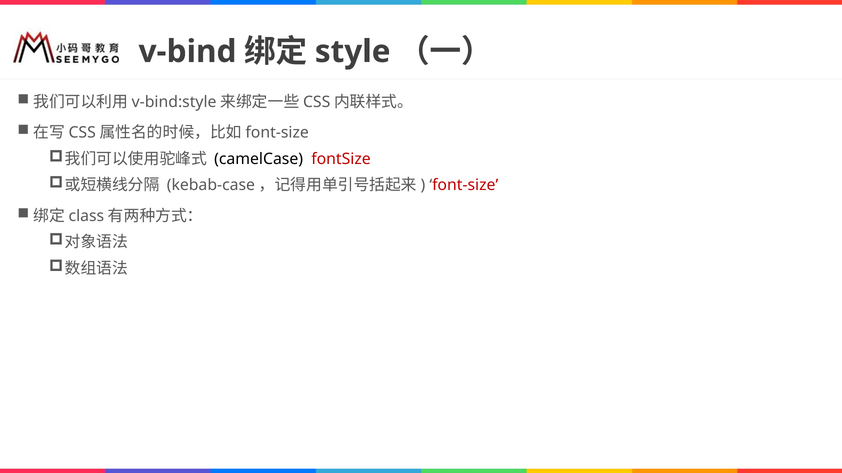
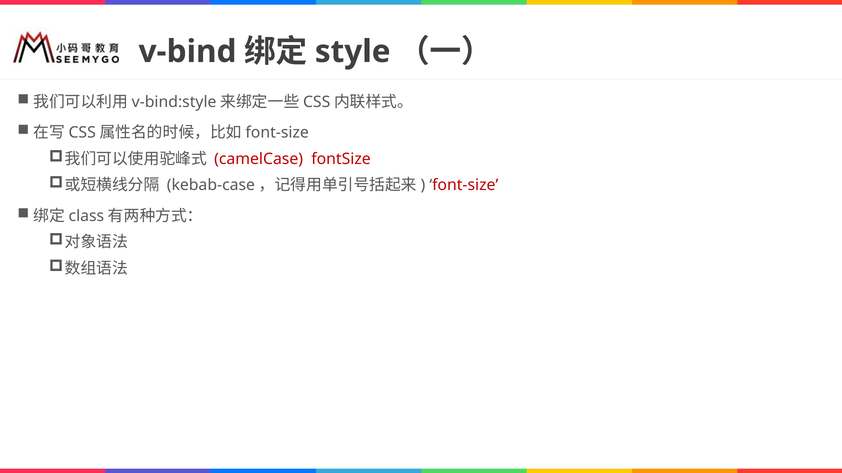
camelCase colour: black -> red (259, 159)
